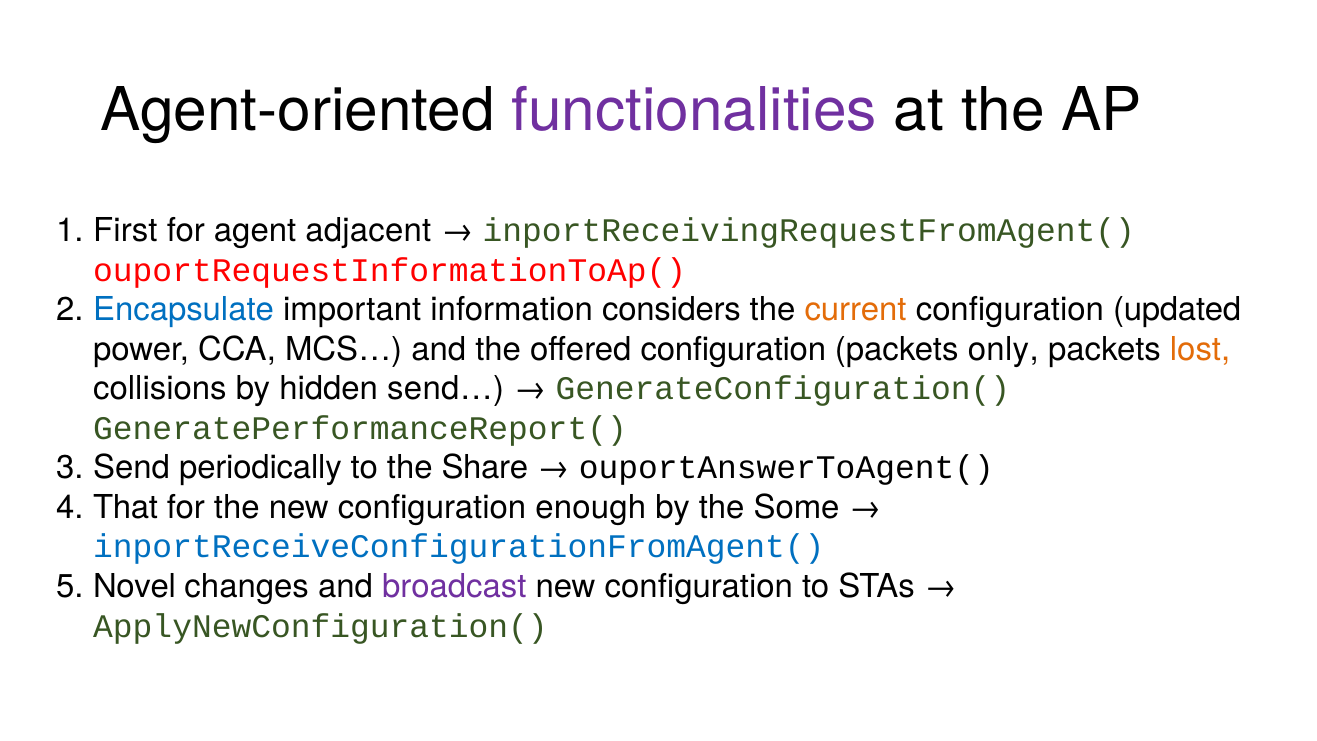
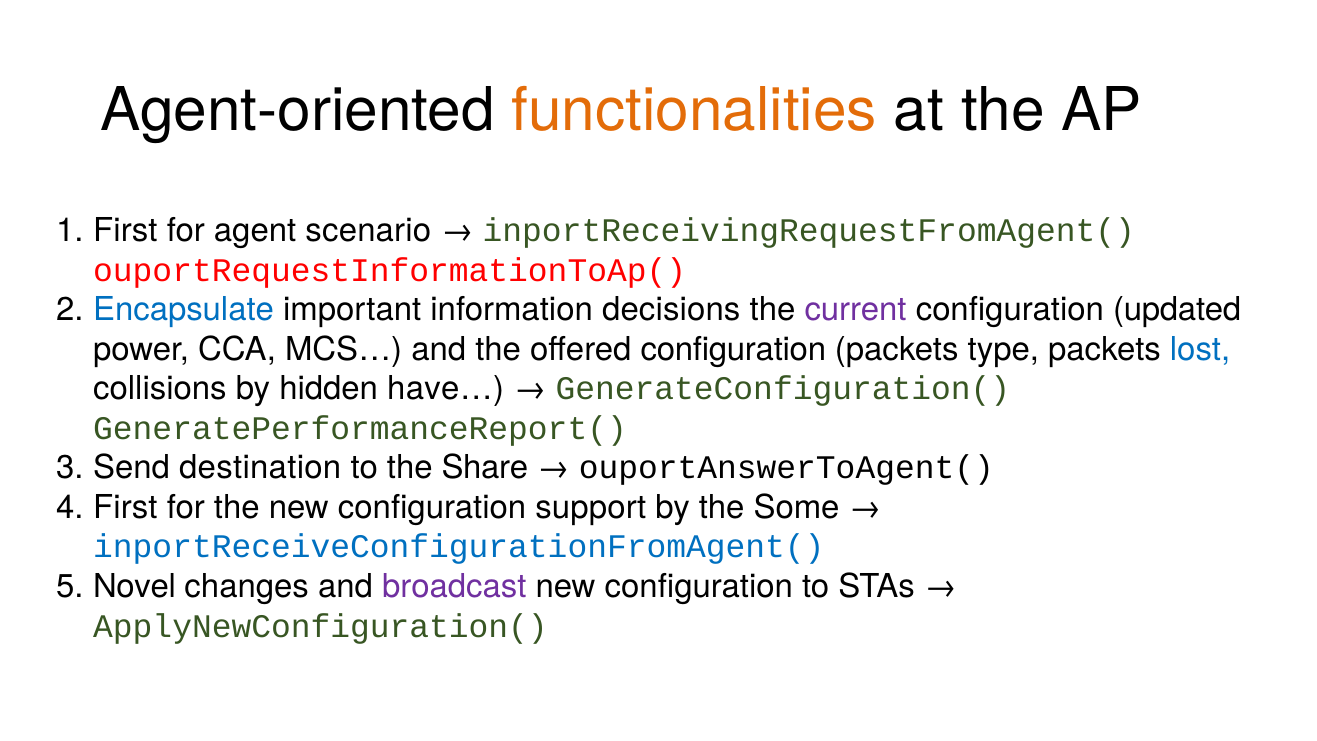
functionalities colour: purple -> orange (694, 111)
adjacent: adjacent -> scenario (368, 231)
considers: considers -> decisions (671, 310)
current colour: orange -> purple (856, 310)
only: only -> type (1003, 349)
lost colour: orange -> blue (1200, 349)
send…: send… -> have… (446, 389)
periodically: periodically -> destination (260, 468)
That: That -> First (125, 507)
enough: enough -> support (591, 507)
